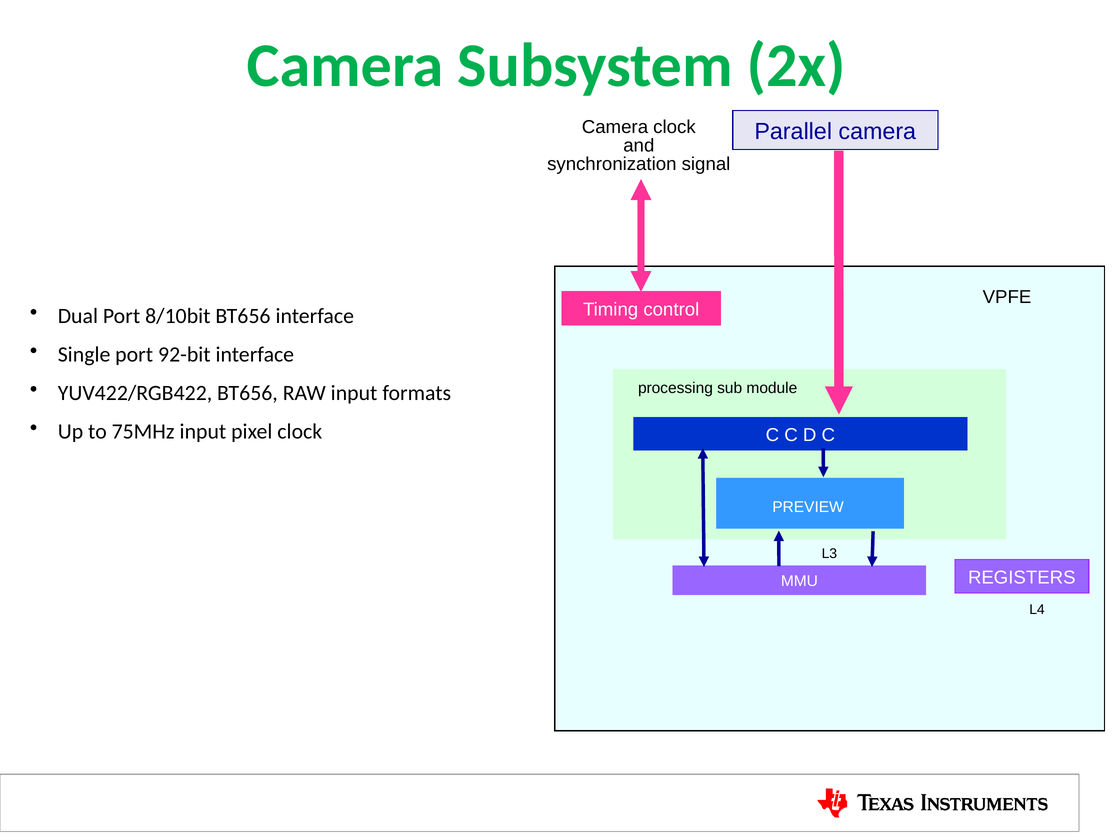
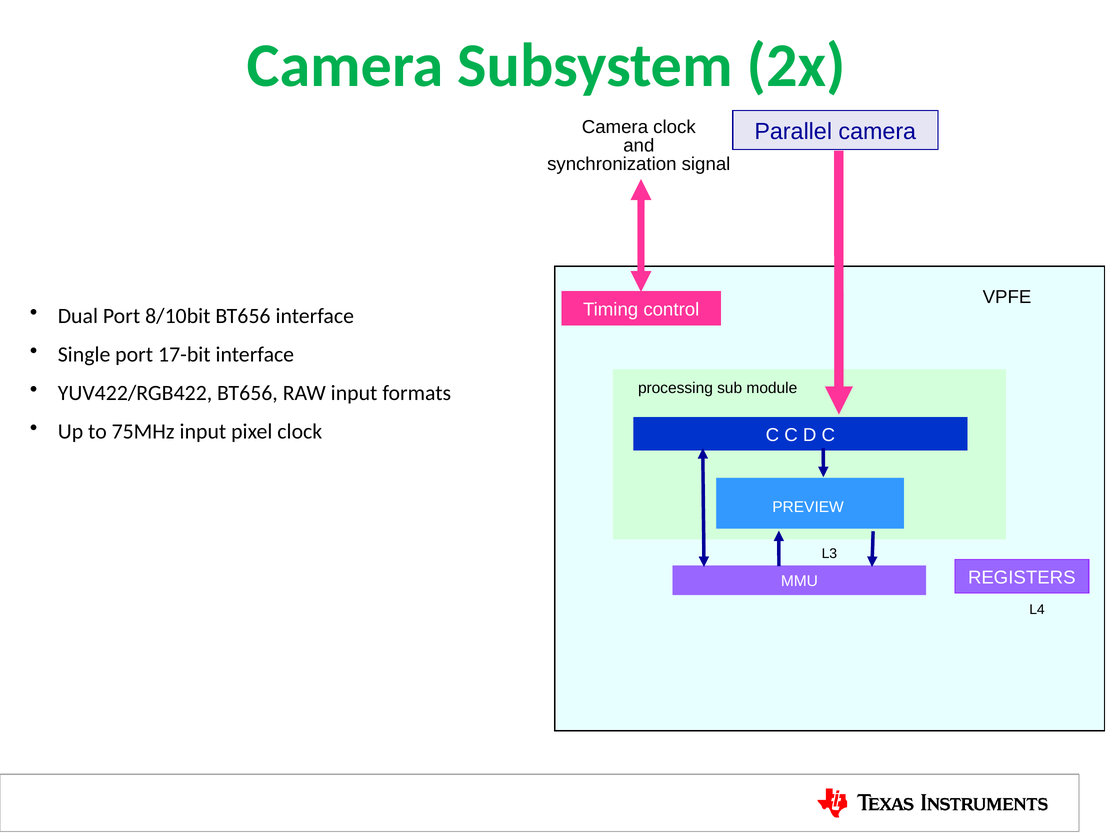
92-bit: 92-bit -> 17-bit (184, 355)
